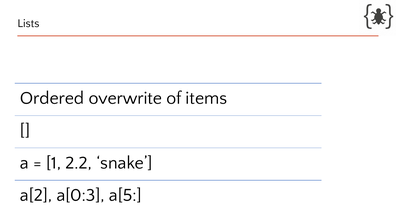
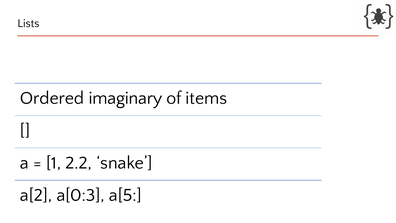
overwrite: overwrite -> imaginary (125, 98)
